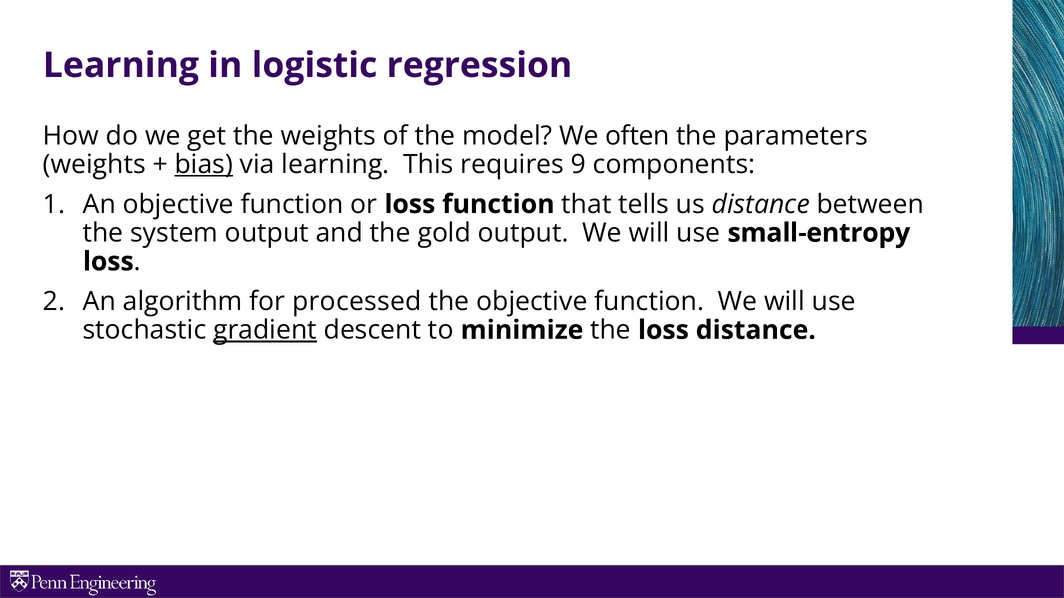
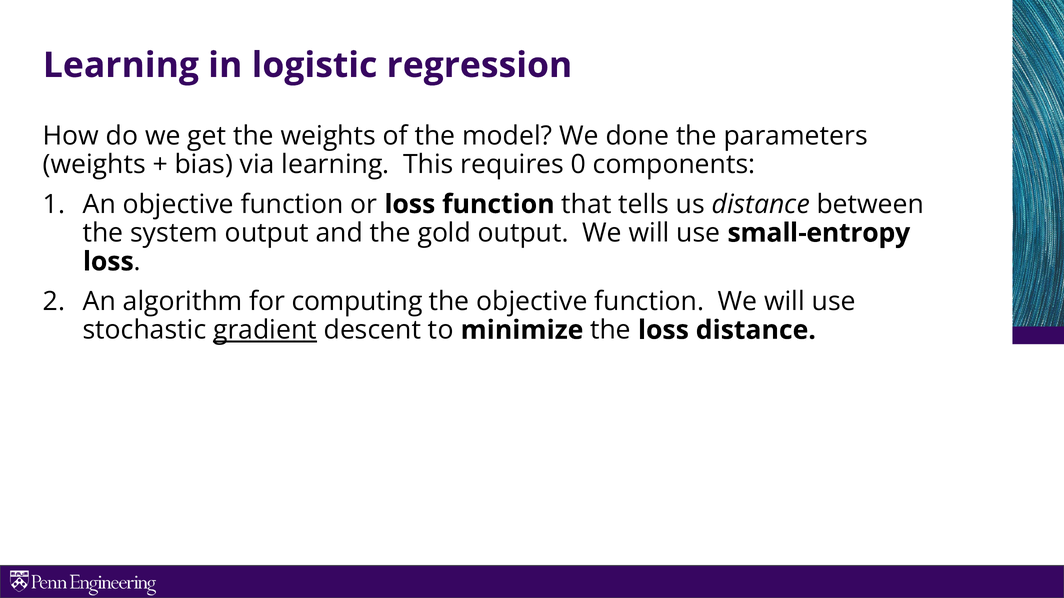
often: often -> done (637, 136)
bias underline: present -> none (204, 165)
9: 9 -> 0 (578, 165)
processed: processed -> computing (357, 302)
